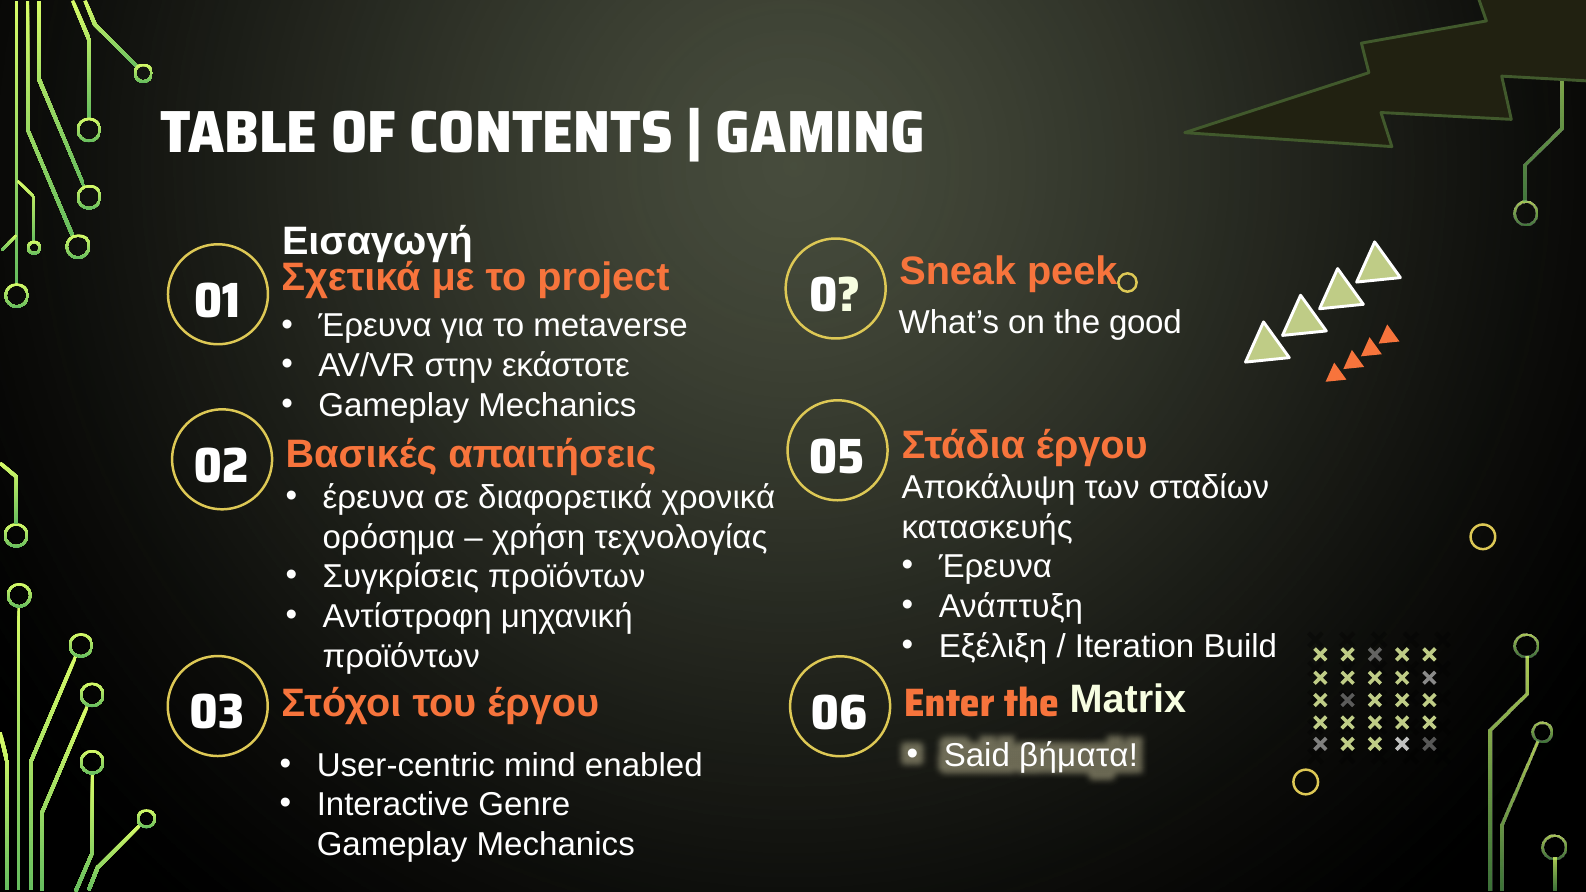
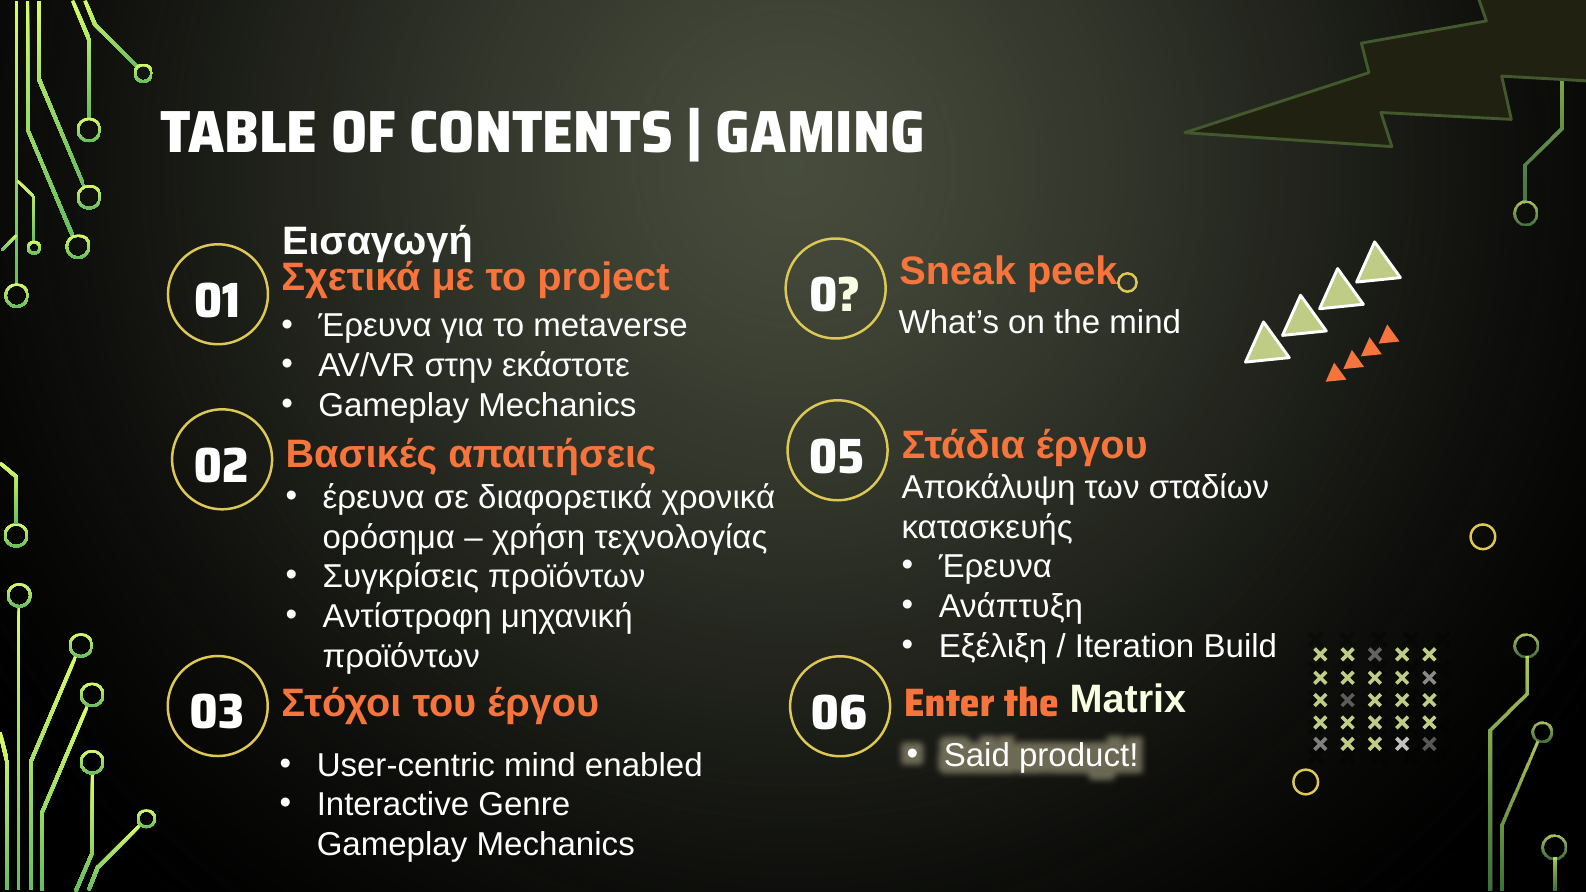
the good: good -> mind (1145, 322)
βήματα: βήματα -> product (1079, 755)
